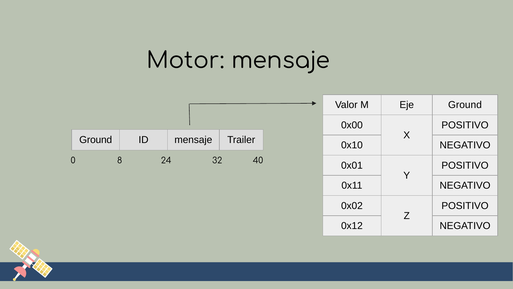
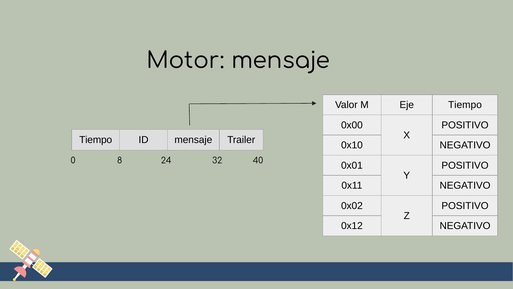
Eje Ground: Ground -> Tiempo (465, 105)
Ground: Ground -> Tiempo (96, 140)
